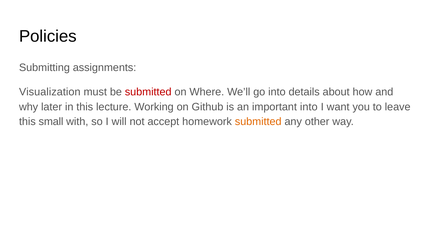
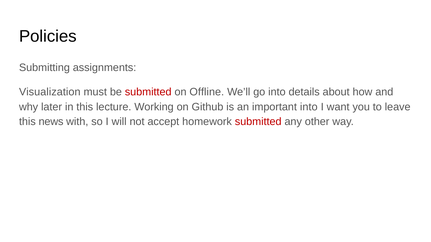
Where: Where -> Offline (207, 92)
small: small -> news (51, 122)
submitted colour: orange -> red (258, 122)
